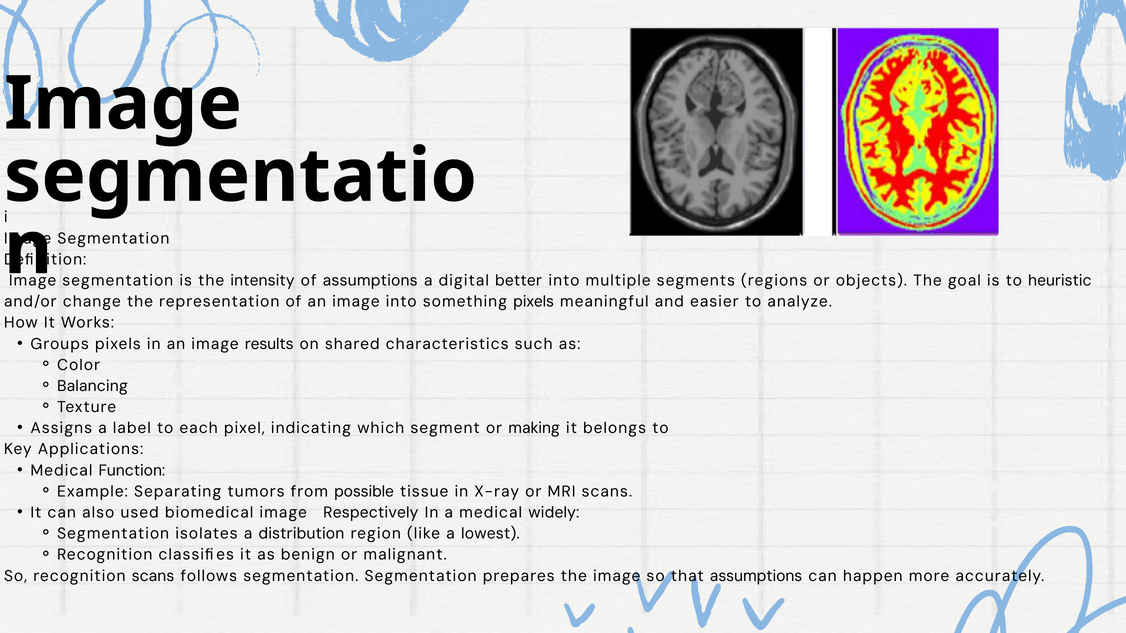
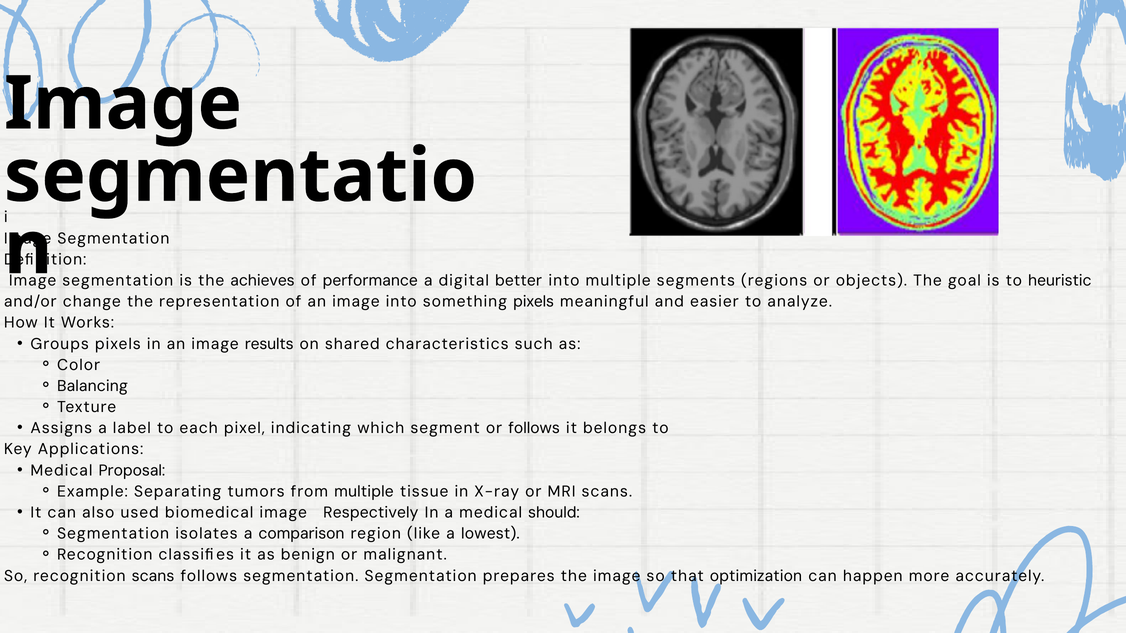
intensity: intensity -> achieves (263, 281)
of assumptions: assumptions -> performance (370, 281)
or making: making -> follows (534, 428)
Function: Function -> Proposal (132, 471)
from possible: possible -> multiple (364, 492)
widely: widely -> should (554, 513)
distribution: distribution -> comparison (301, 534)
that assumptions: assumptions -> optimization (756, 576)
